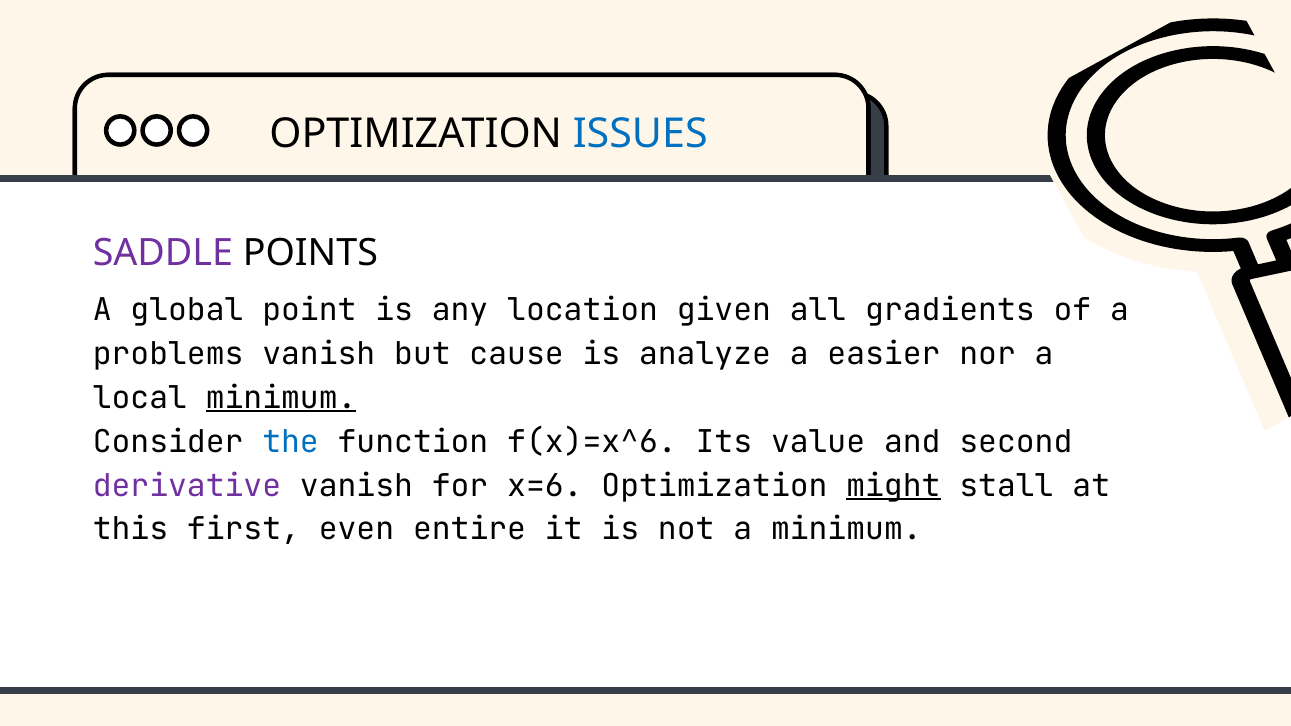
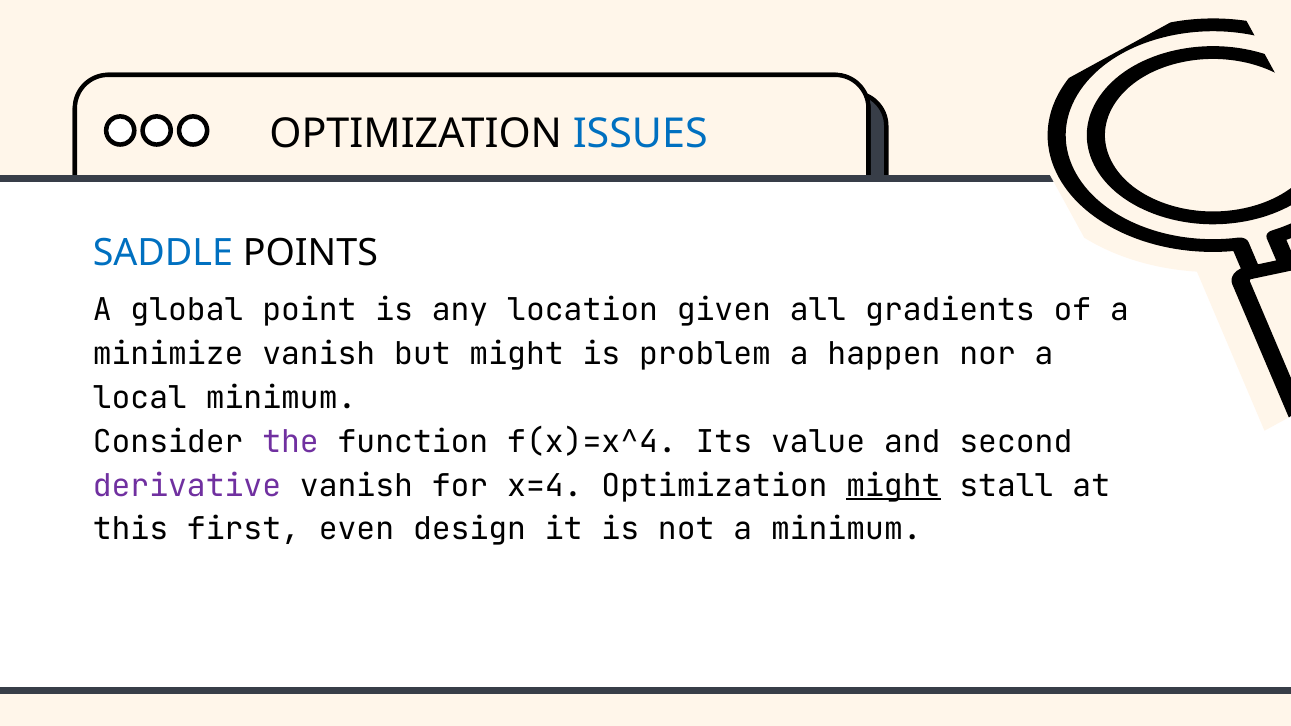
SADDLE colour: purple -> blue (163, 253)
problems: problems -> minimize (168, 354)
but cause: cause -> might (517, 354)
analyze: analyze -> problem (705, 354)
easier: easier -> happen (884, 354)
minimum underline: present -> none (281, 398)
the colour: blue -> purple (291, 442)
f(x)=x^6: f(x)=x^6 -> f(x)=x^4 (592, 442)
x=6: x=6 -> x=4 (545, 486)
entire: entire -> design (470, 530)
